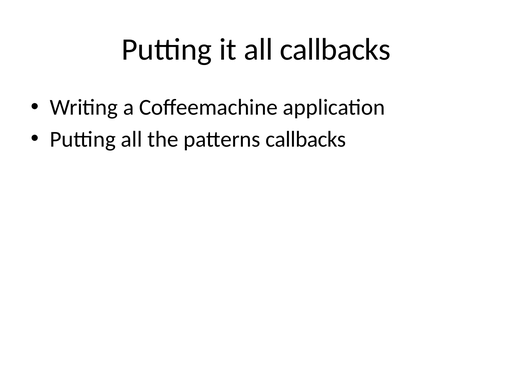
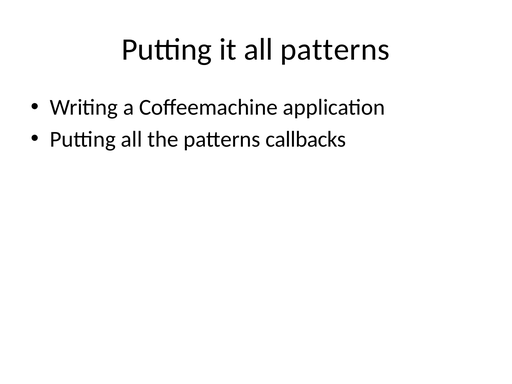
all callbacks: callbacks -> patterns (335, 50)
